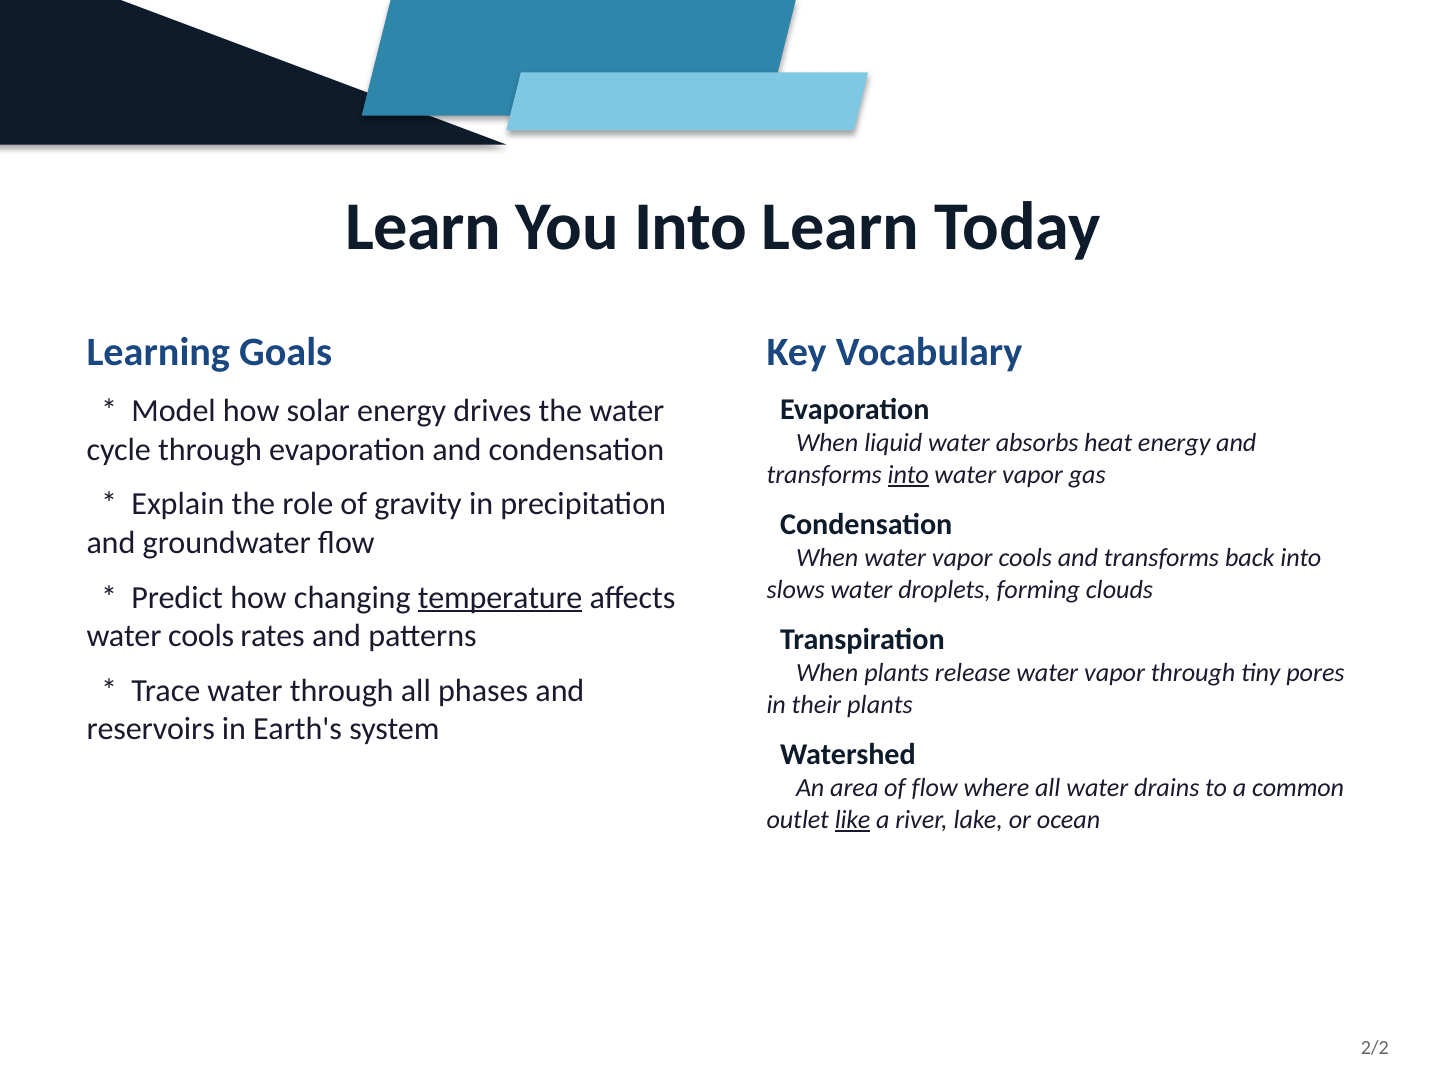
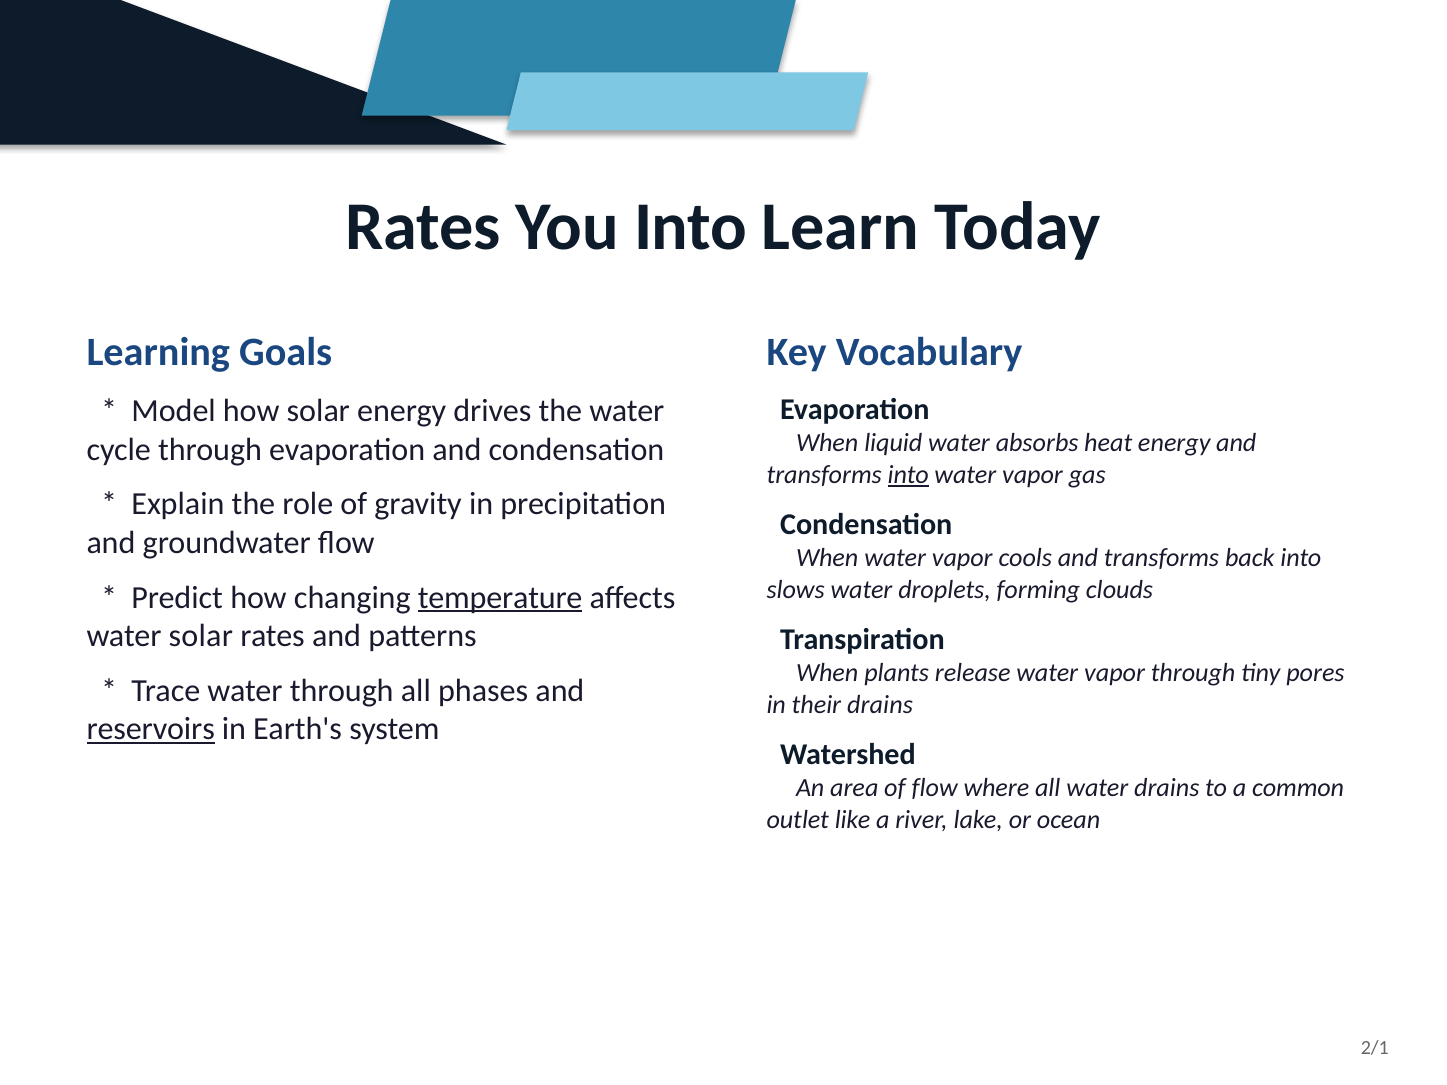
Learn: Learn -> Rates (423, 227)
water cools: cools -> solar (201, 636)
their plants: plants -> drains (880, 705)
reservoirs underline: none -> present (151, 729)
like underline: present -> none (853, 820)
2/2: 2/2 -> 2/1 (1375, 1048)
